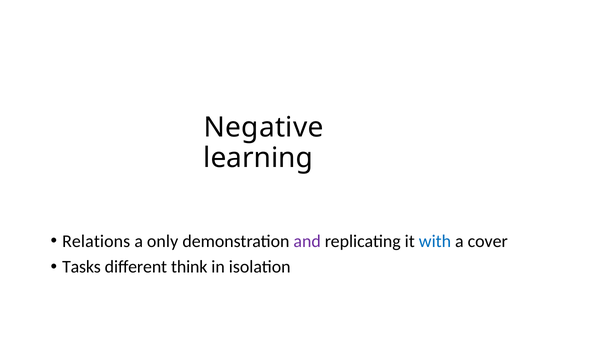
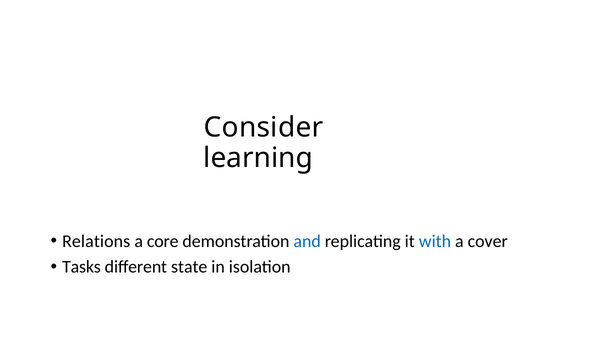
Negative: Negative -> Consider (264, 128)
only: only -> core (163, 241)
and colour: purple -> blue (307, 241)
think: think -> state (189, 267)
